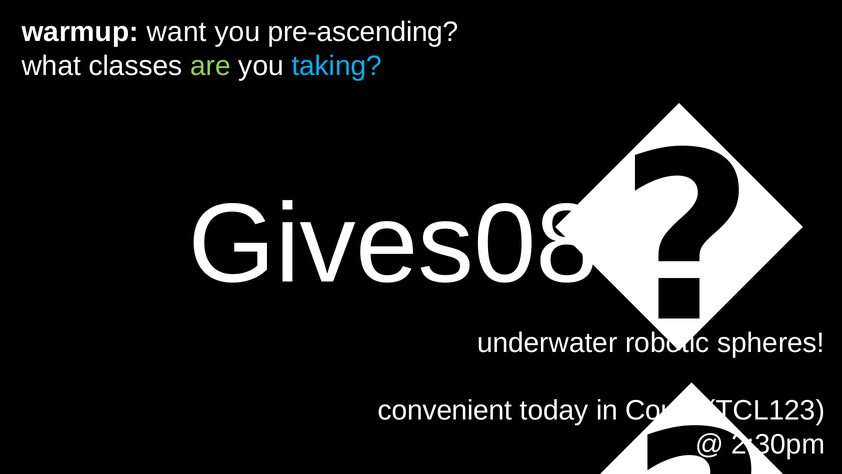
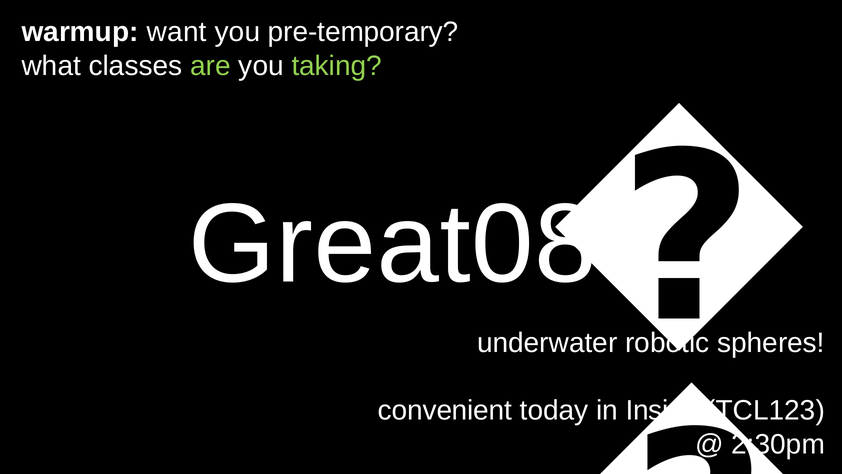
pre-ascending: pre-ascending -> pre-temporary (363, 32)
taking colour: light blue -> light green (337, 66)
Gives08c: Gives08c -> Great08c (421, 245)
Count: Count -> Inside (662, 410)
